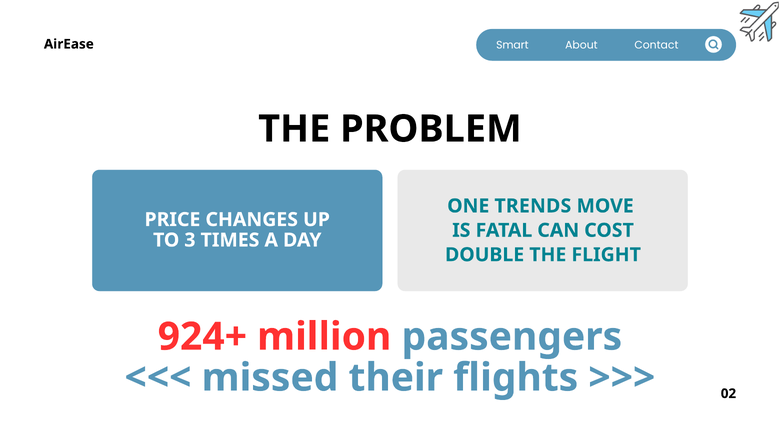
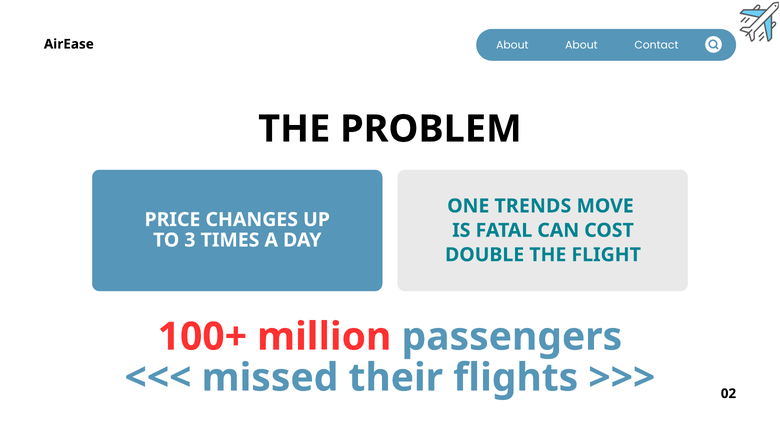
Smart: Smart -> About (512, 45)
924+: 924+ -> 100+ (202, 337)
